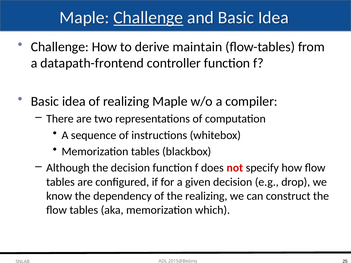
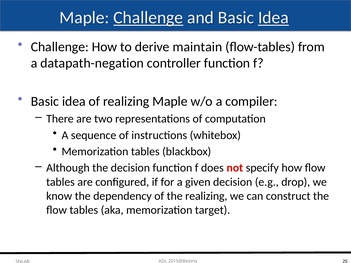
Idea underline: none -> present (273, 18)
datapath-frontend: datapath-frontend -> datapath-negation (92, 63)
which: which -> target (213, 210)
